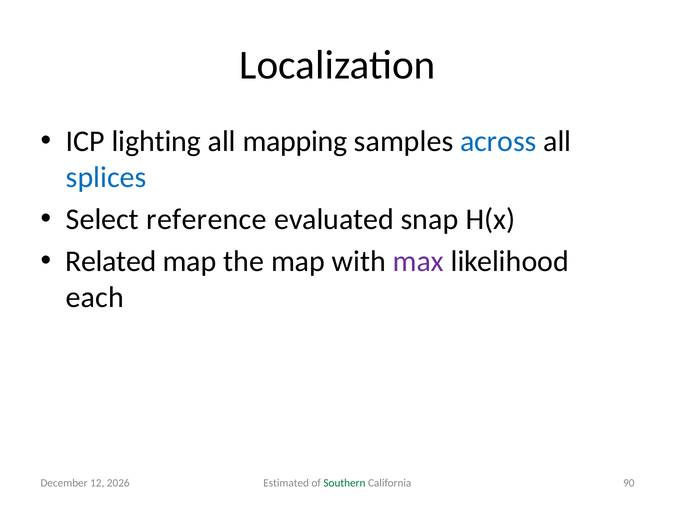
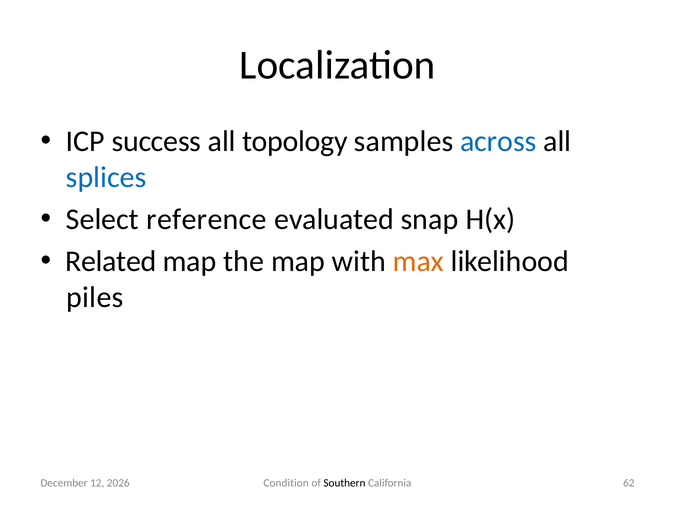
lighting: lighting -> success (156, 142)
mapping: mapping -> topology (295, 142)
max colour: purple -> orange (418, 262)
each: each -> piles (95, 298)
Estimated: Estimated -> Condition (286, 483)
Southern colour: green -> black (344, 483)
90: 90 -> 62 (629, 483)
